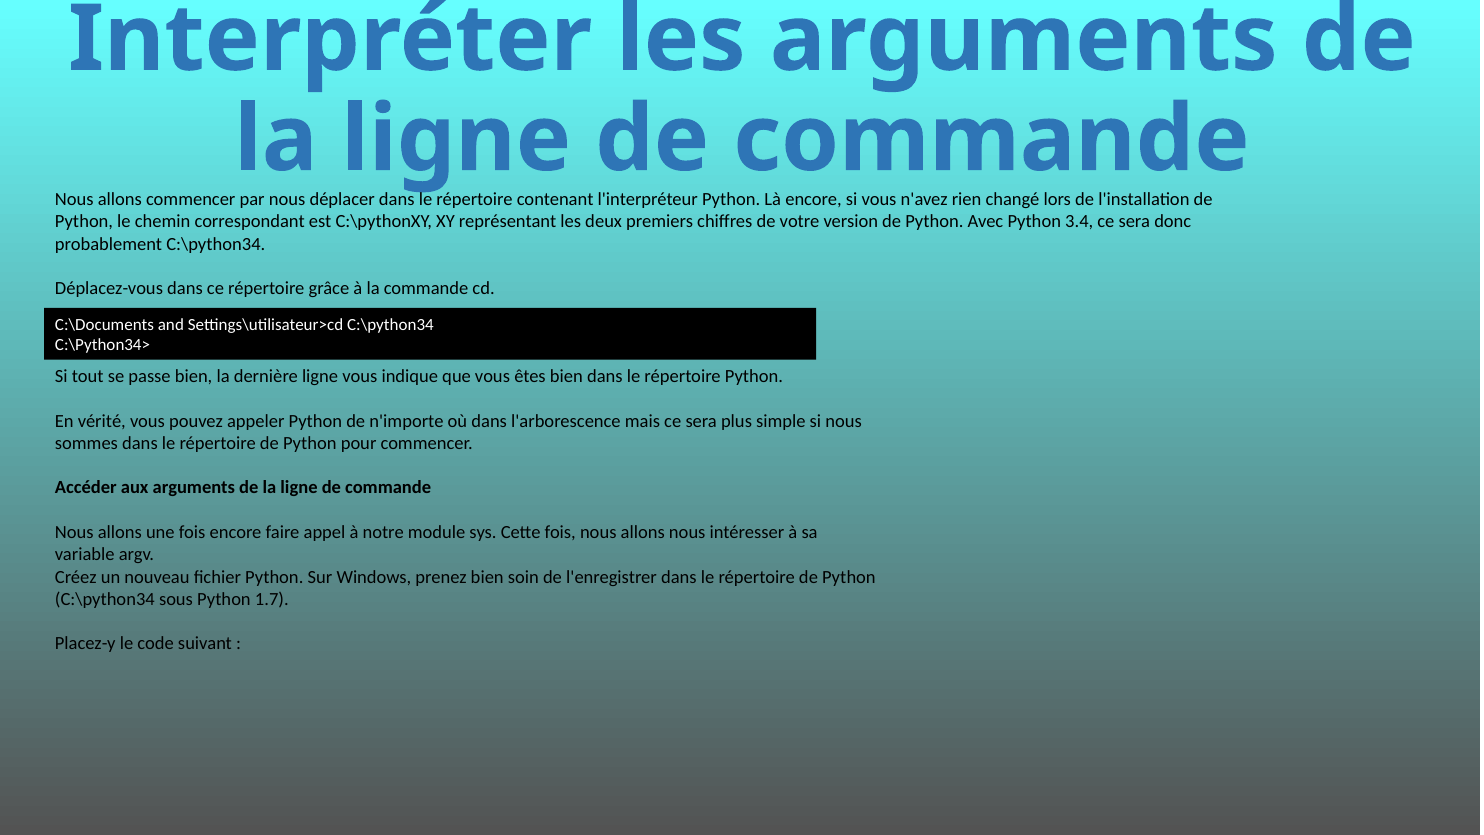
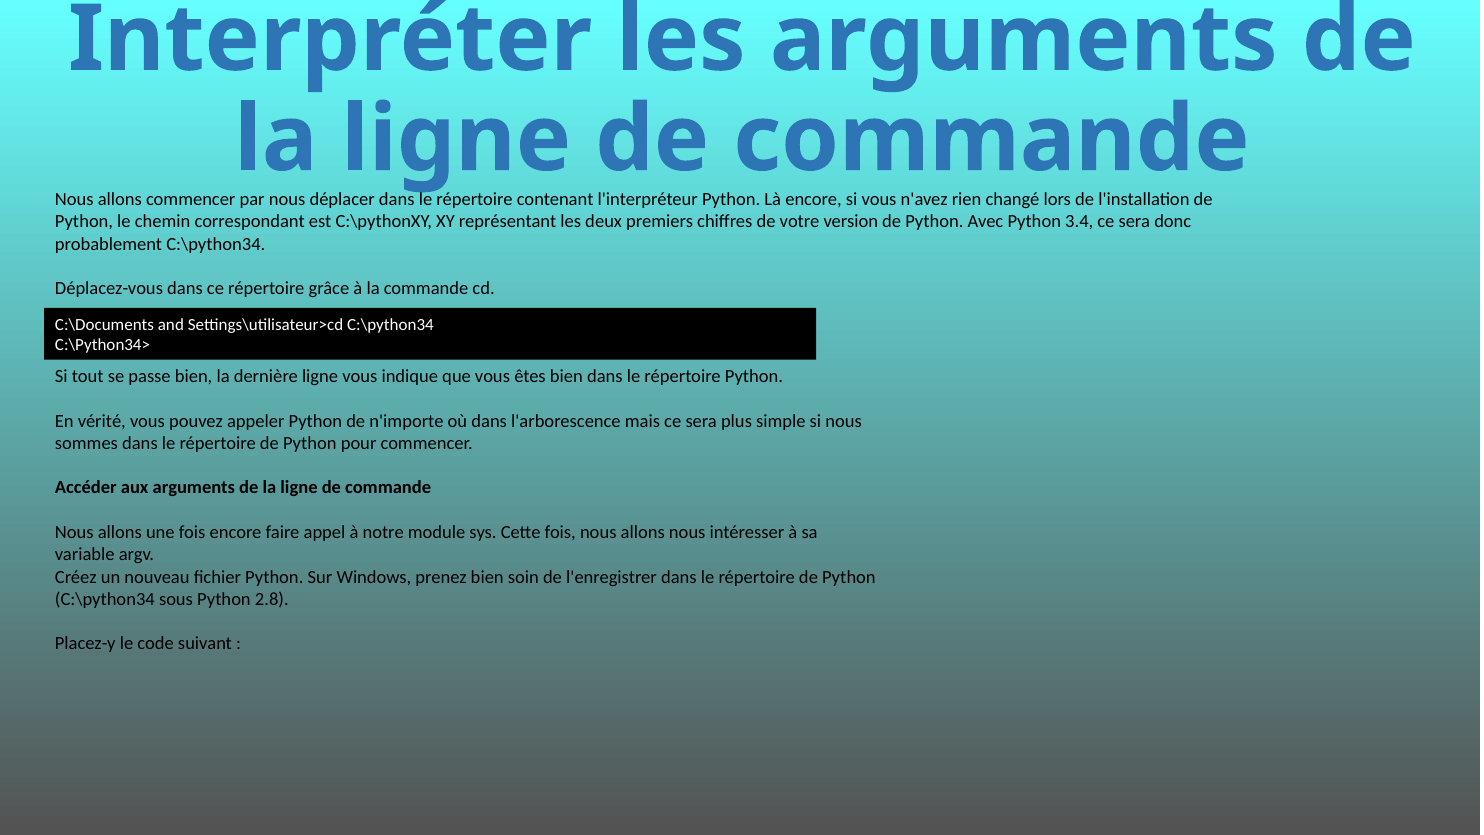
1.7: 1.7 -> 2.8 (272, 599)
